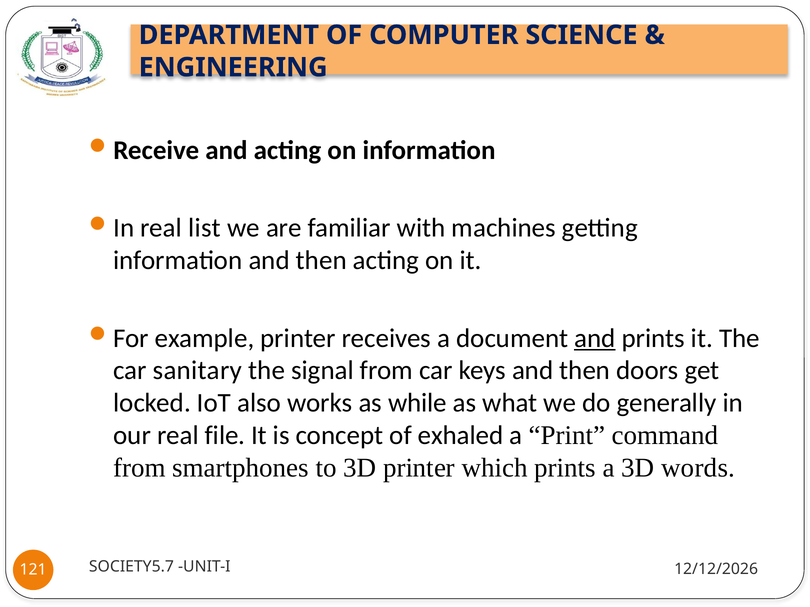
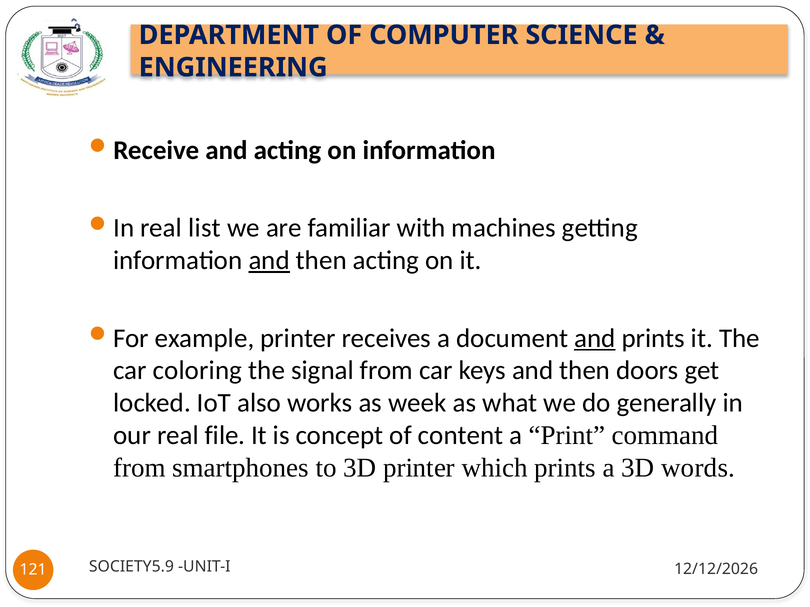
and underline: none -> present (269, 261)
sanitary: sanitary -> coloring (197, 371)
while: while -> week (417, 403)
exhaled: exhaled -> content (461, 436)
SOCIETY5.7: SOCIETY5.7 -> SOCIETY5.9 (131, 567)
